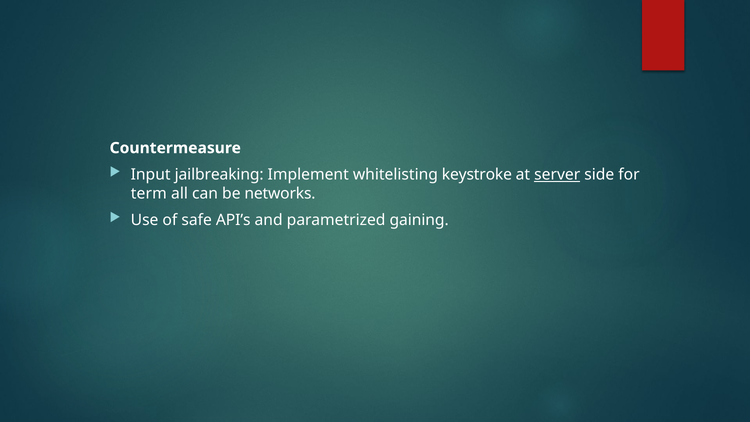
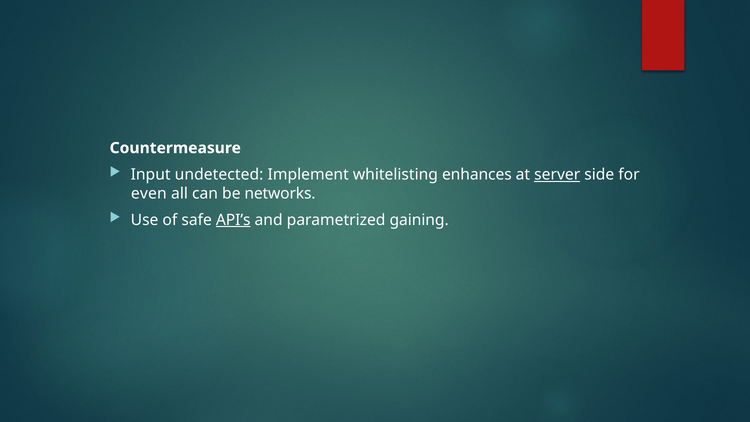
jailbreaking: jailbreaking -> undetected (219, 175)
keystroke: keystroke -> enhances (477, 175)
term: term -> even (149, 193)
API’s underline: none -> present (233, 220)
